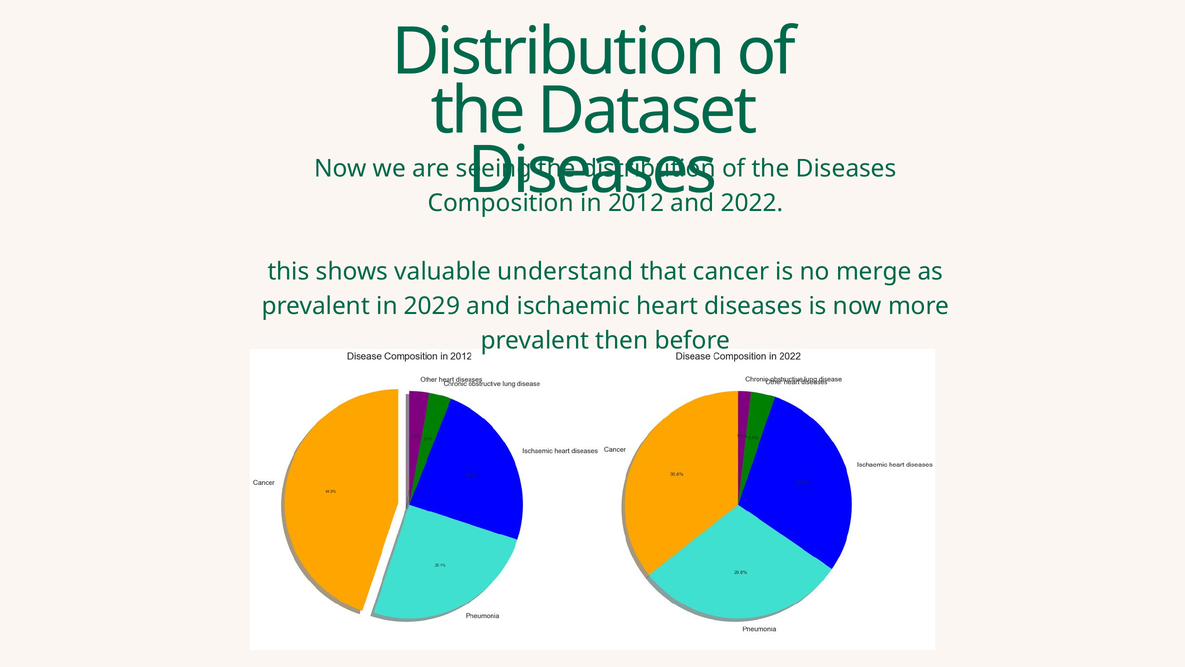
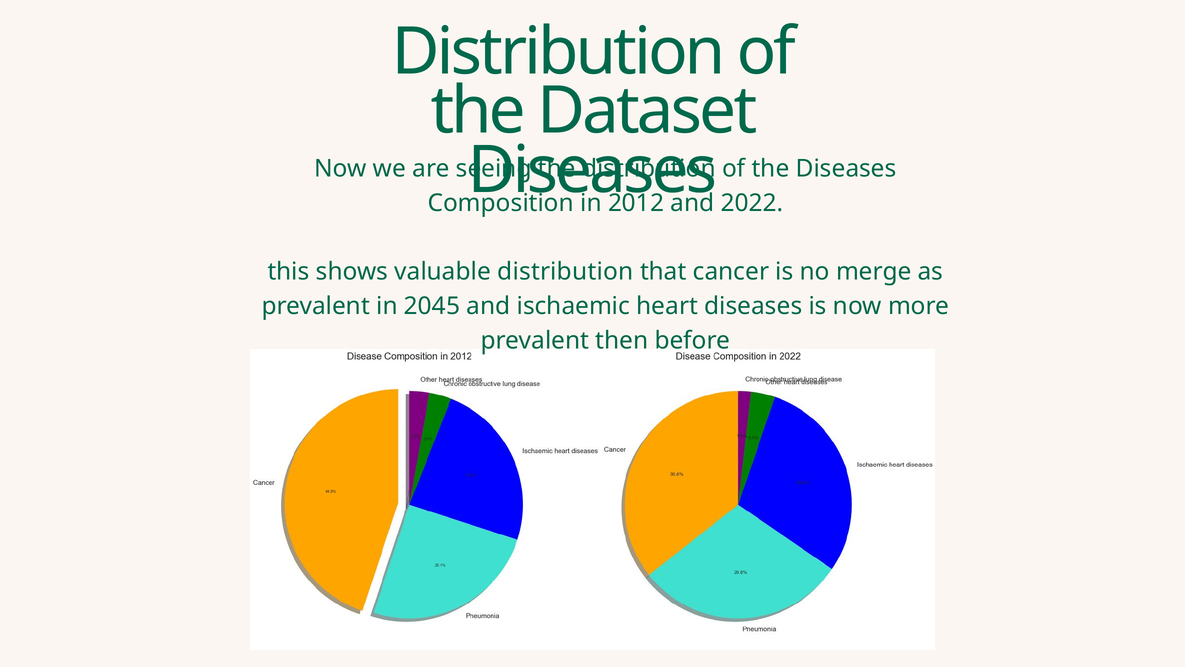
valuable understand: understand -> distribution (565, 272)
2029: 2029 -> 2045 (432, 306)
